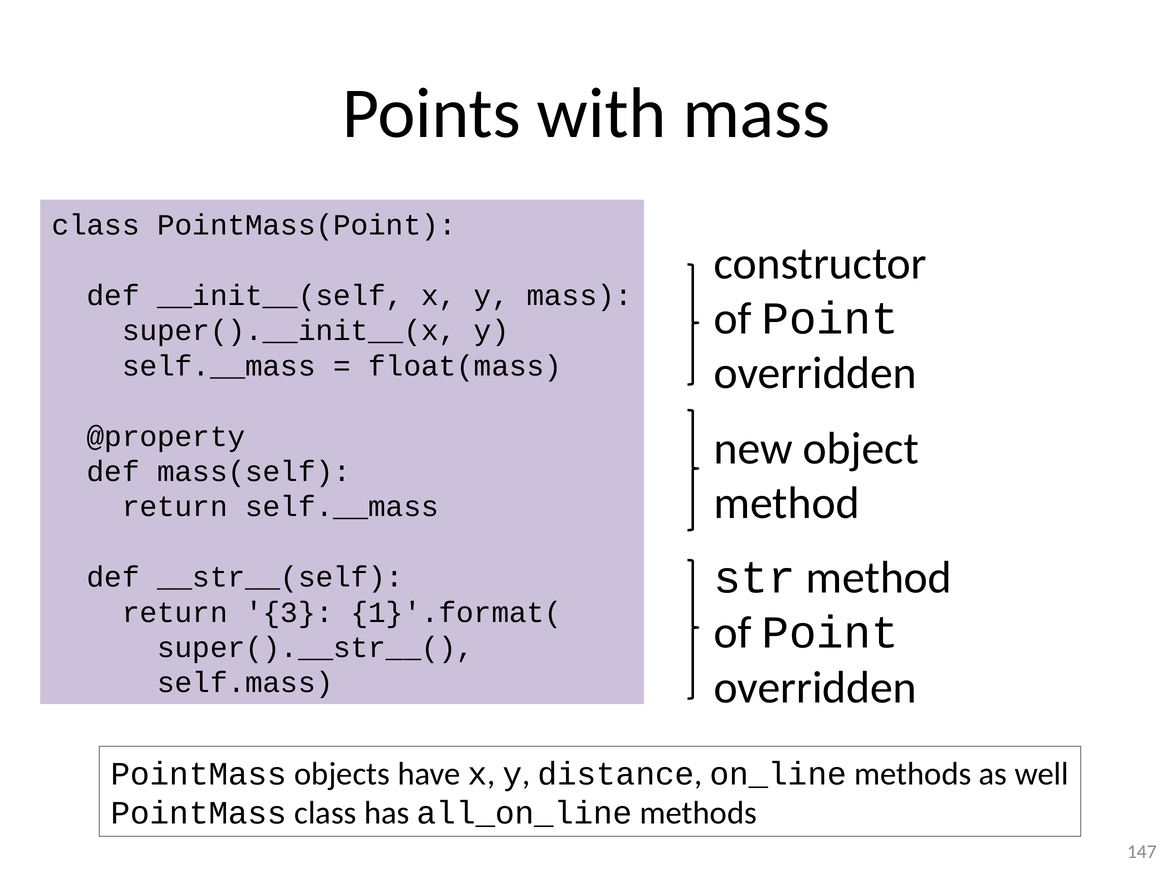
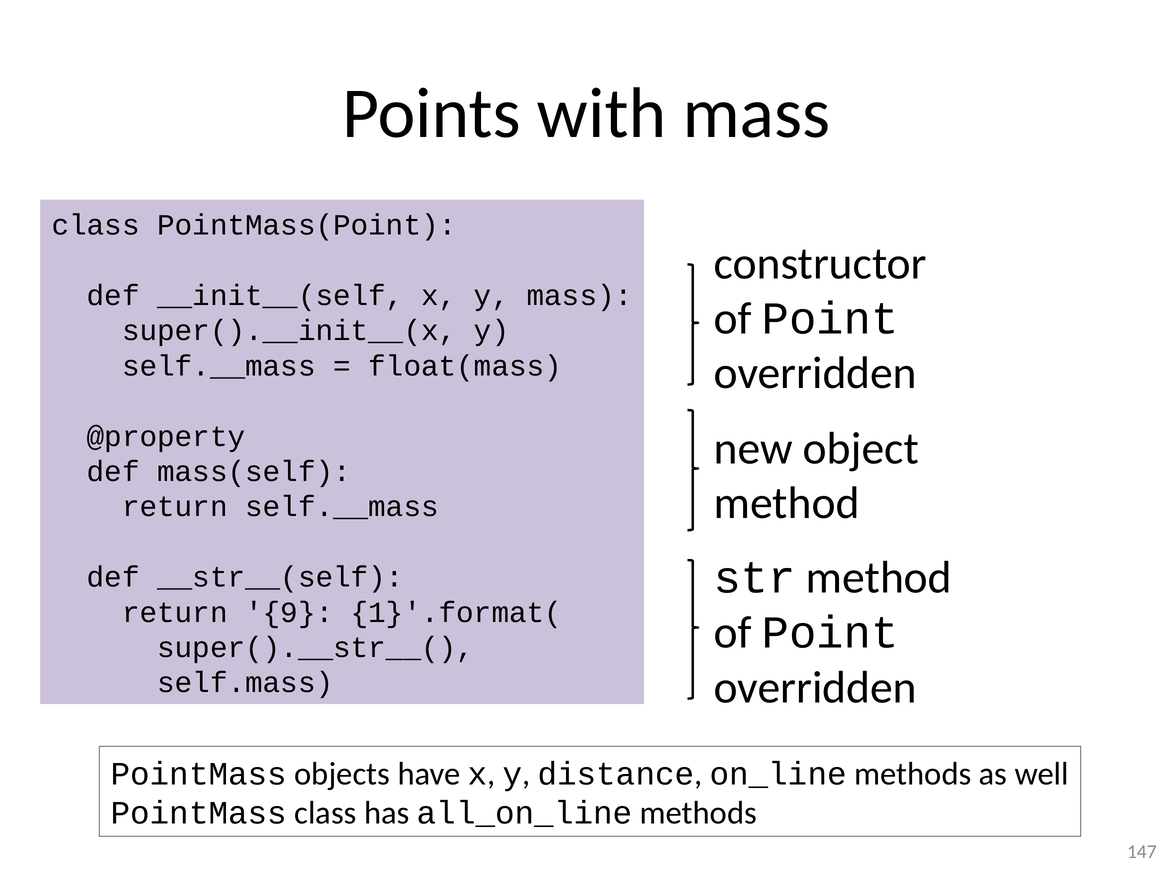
3: 3 -> 9 (289, 612)
